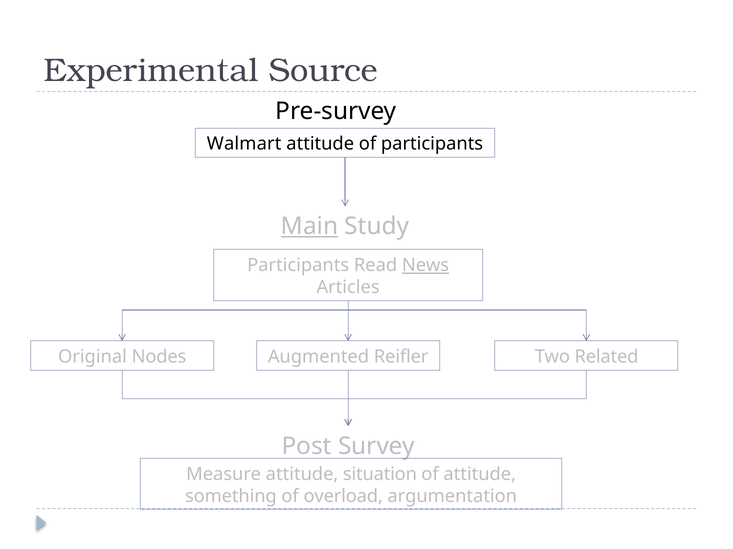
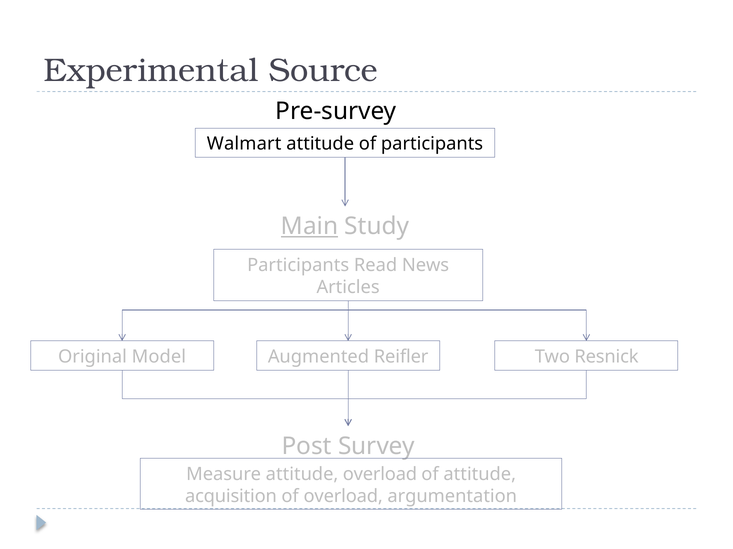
News underline: present -> none (426, 266)
Nodes: Nodes -> Model (159, 357)
Related: Related -> Resnick (607, 357)
attitude situation: situation -> overload (380, 475)
something: something -> acquisition (231, 497)
